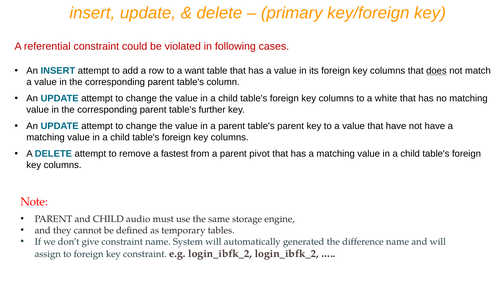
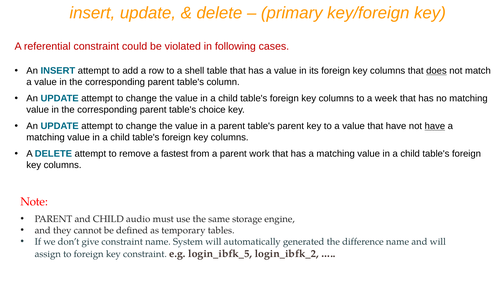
want: want -> shell (195, 71)
white: white -> week (386, 99)
further: further -> choice (212, 110)
have underline: none -> present (435, 126)
pivot: pivot -> work (259, 154)
e.g login_ibfk_2: login_ibfk_2 -> login_ibfk_5 (220, 254)
